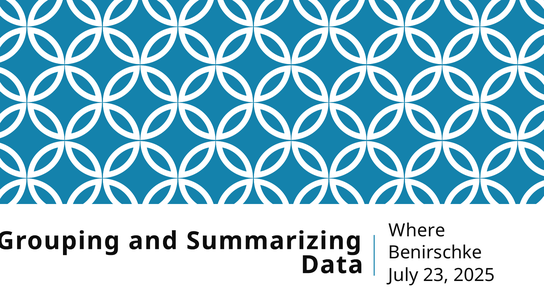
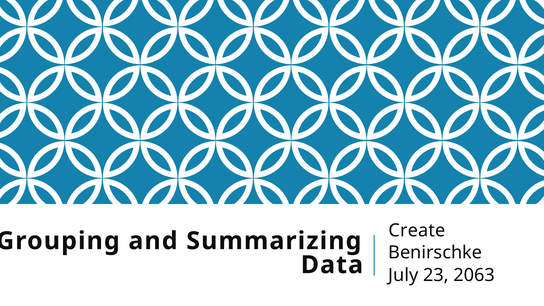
Where: Where -> Create (417, 231)
2025: 2025 -> 2063 (474, 275)
